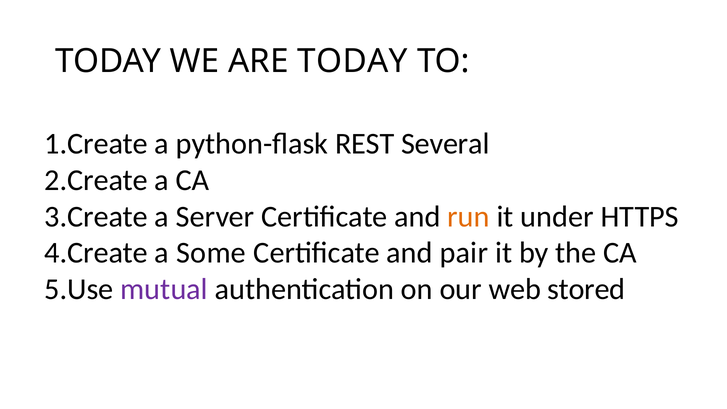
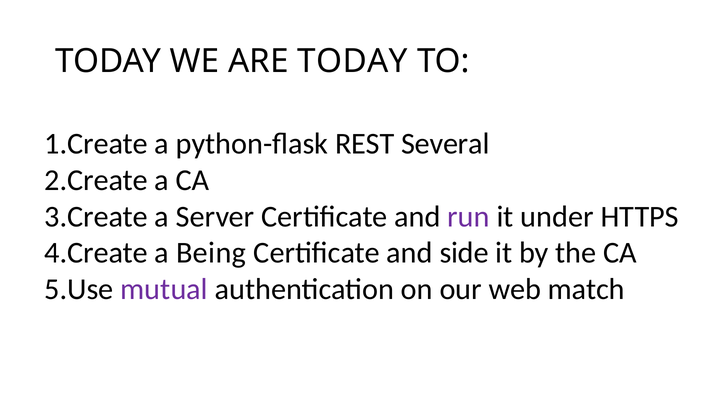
run colour: orange -> purple (469, 216)
Some: Some -> Being (211, 253)
pair: pair -> side (464, 253)
stored: stored -> match (586, 289)
